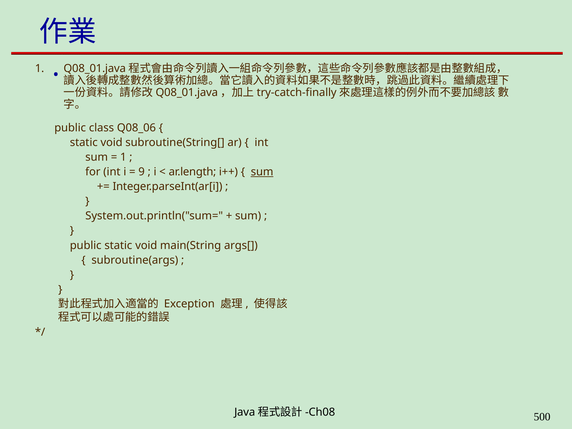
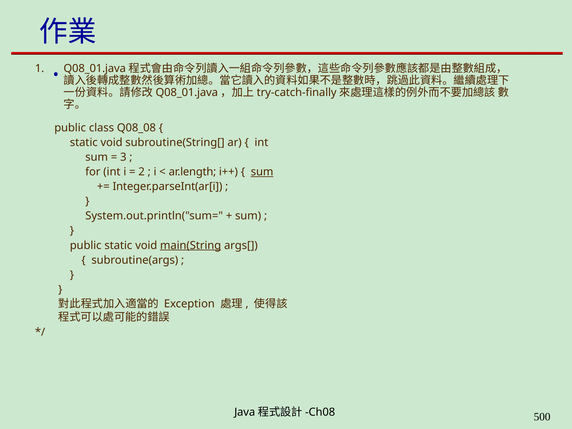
Q08_06: Q08_06 -> Q08_08 (136, 128)
1: 1 -> 3 (123, 157)
9: 9 -> 2 (142, 172)
main(String underline: none -> present (191, 245)
